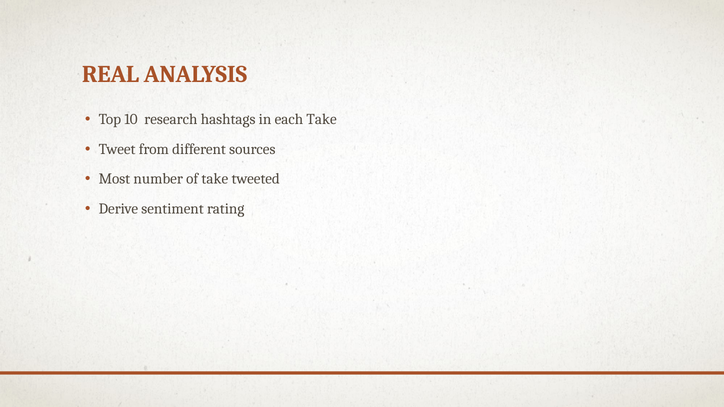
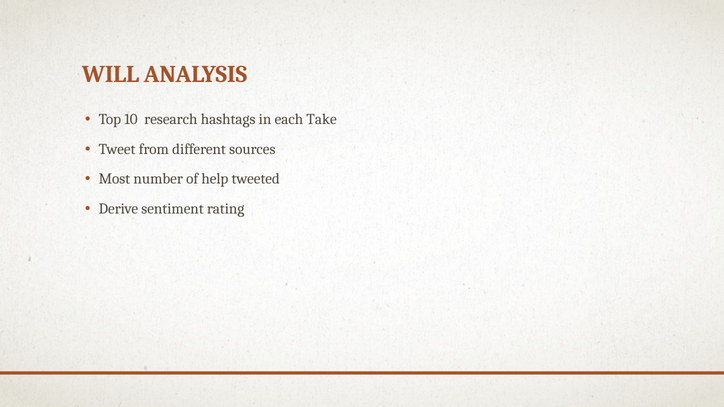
REAL: REAL -> WILL (110, 75)
of take: take -> help (215, 179)
